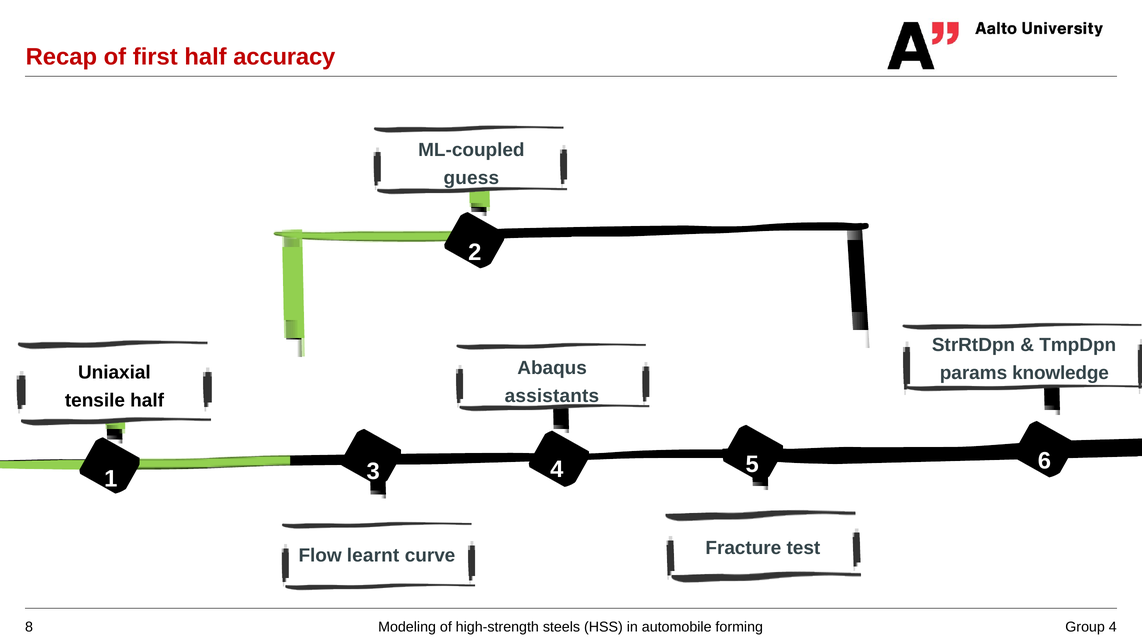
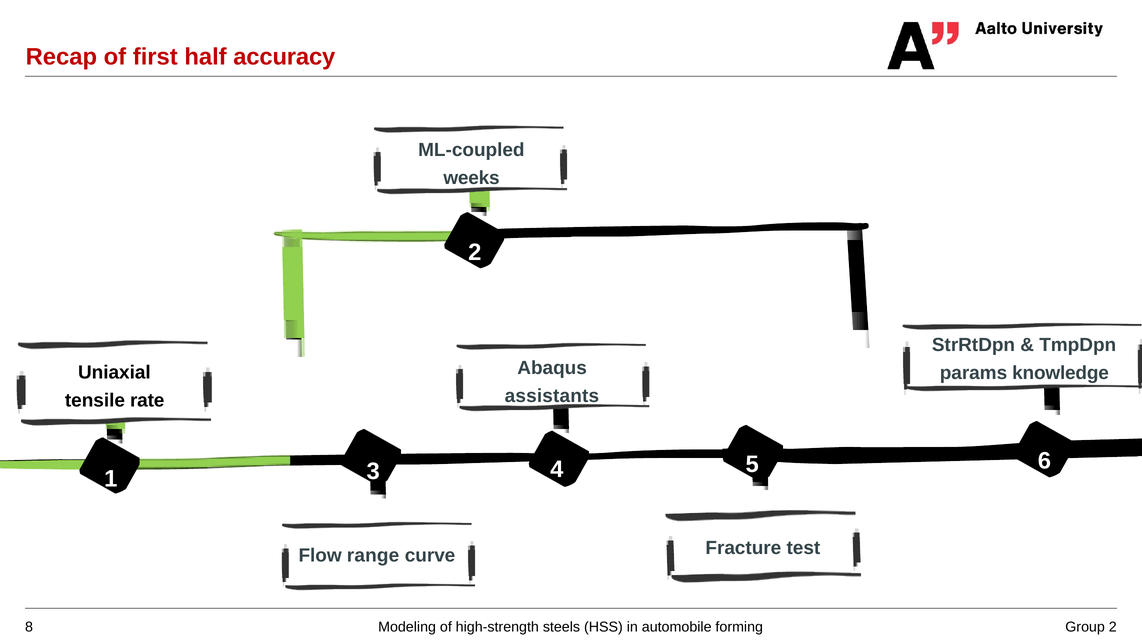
guess: guess -> weeks (472, 178)
tensile half: half -> rate (147, 401)
learnt: learnt -> range (373, 556)
4: 4 -> 2 (1113, 628)
